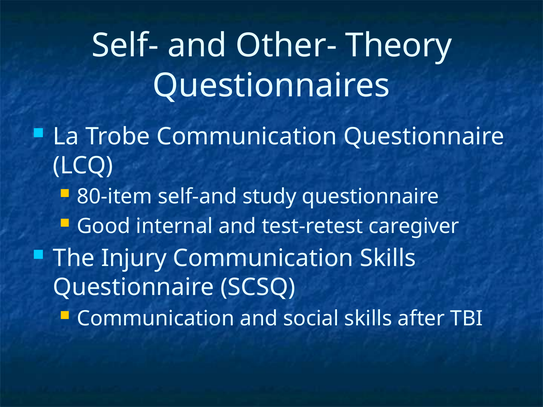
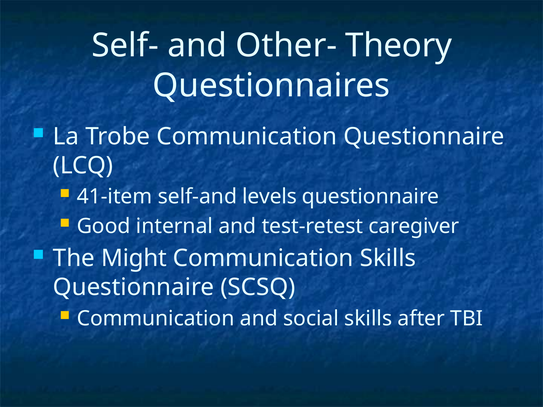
80-item: 80-item -> 41-item (114, 197)
study: study -> levels (270, 197)
Injury: Injury -> Might (134, 258)
